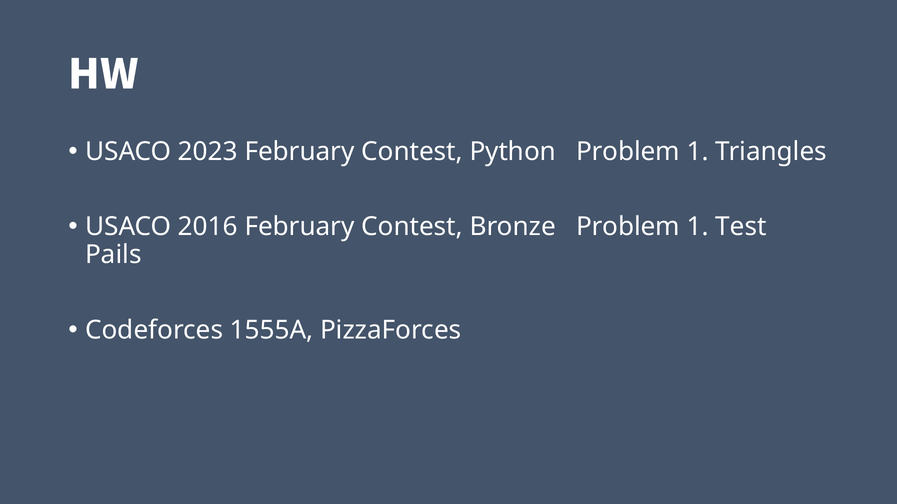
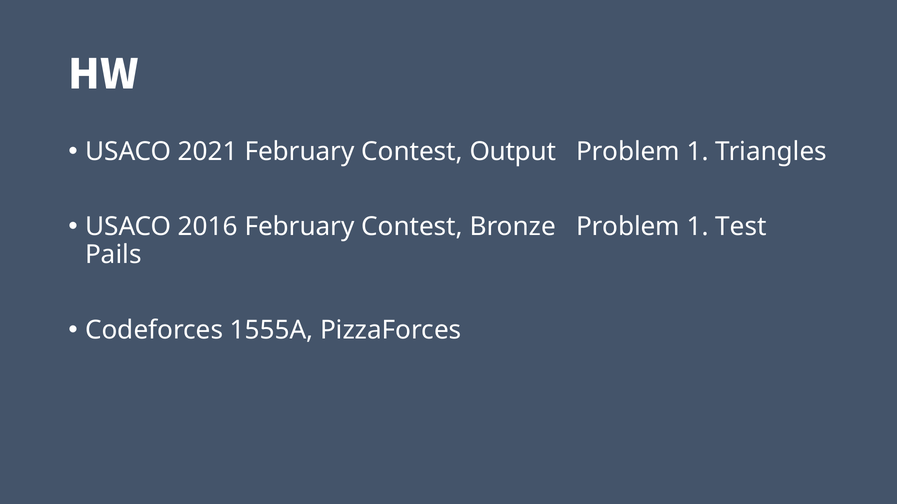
2023: 2023 -> 2021 (208, 152)
Python: Python -> Output (513, 152)
